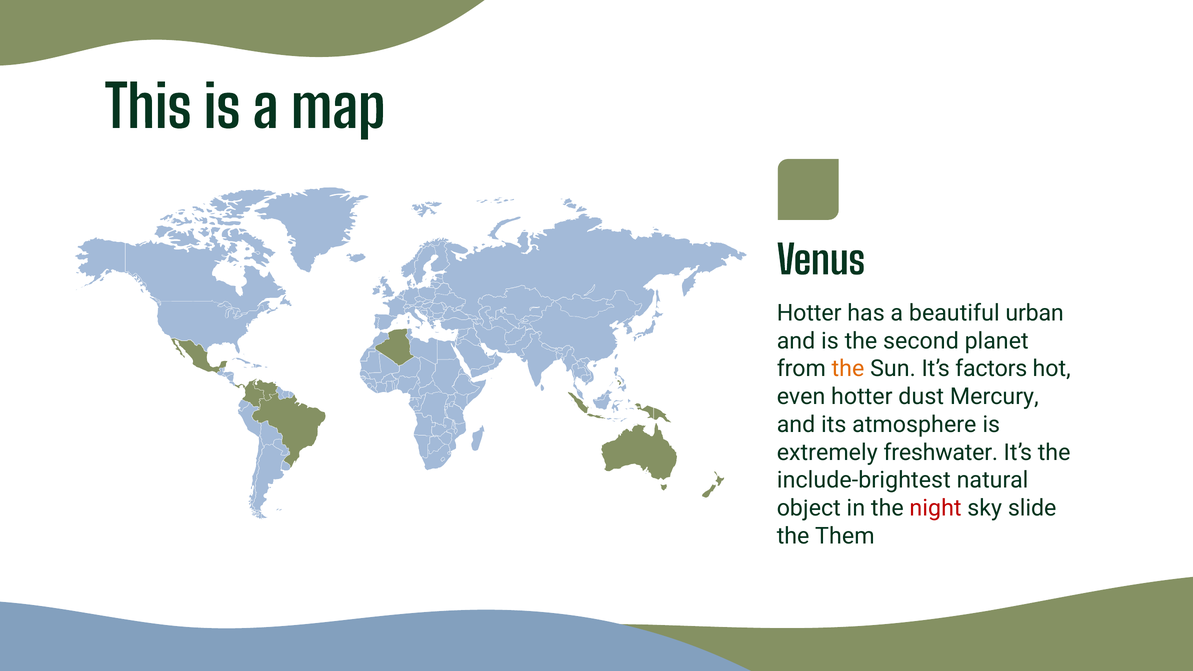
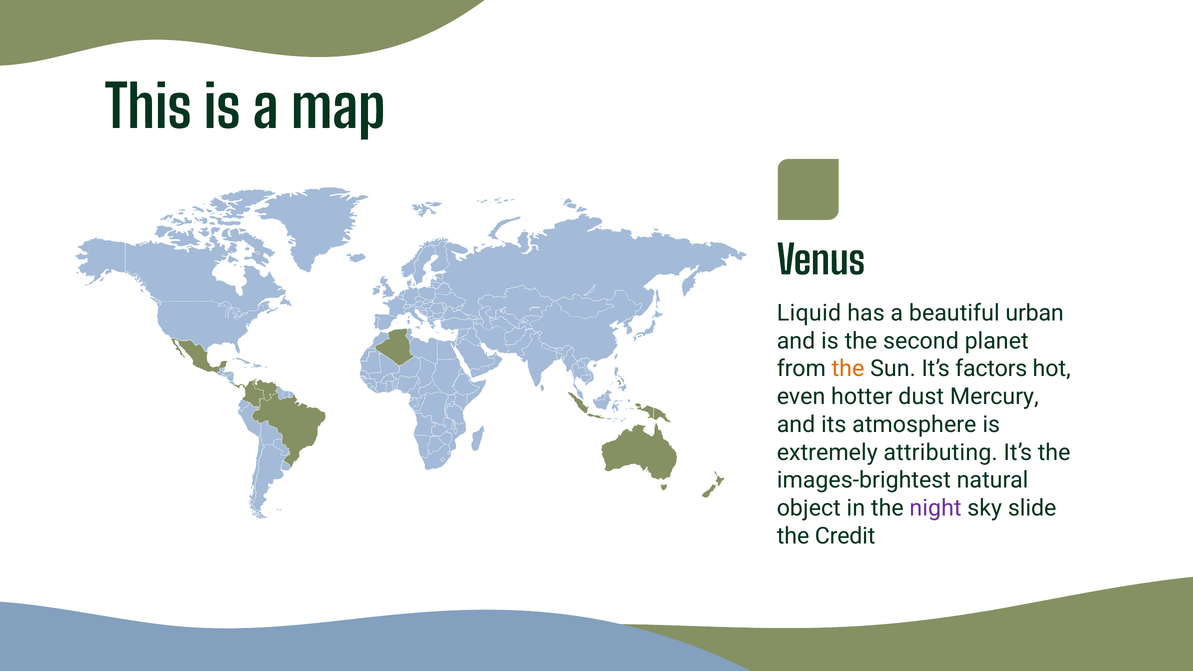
Hotter: Hotter -> Liquid (809, 313)
freshwater: freshwater -> attributing (941, 452)
include-brightest: include-brightest -> images-brightest (864, 480)
night colour: red -> purple (935, 508)
Them: Them -> Credit (845, 536)
